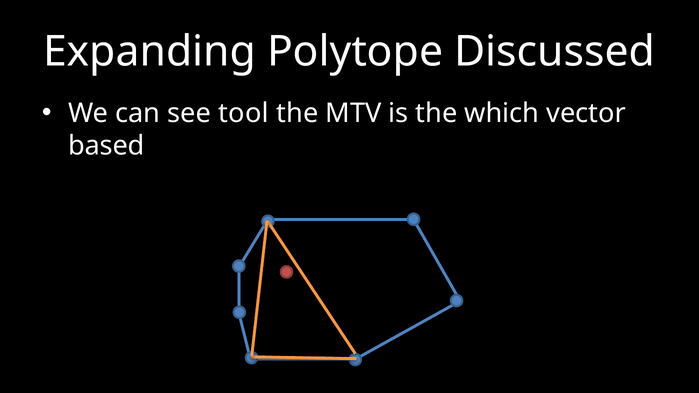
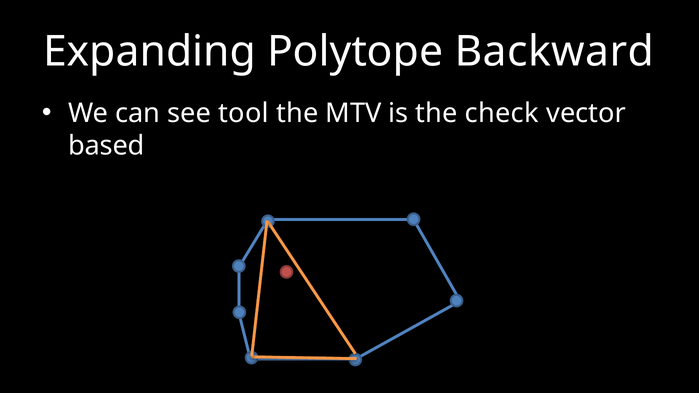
Discussed: Discussed -> Backward (554, 51)
which: which -> check (502, 113)
